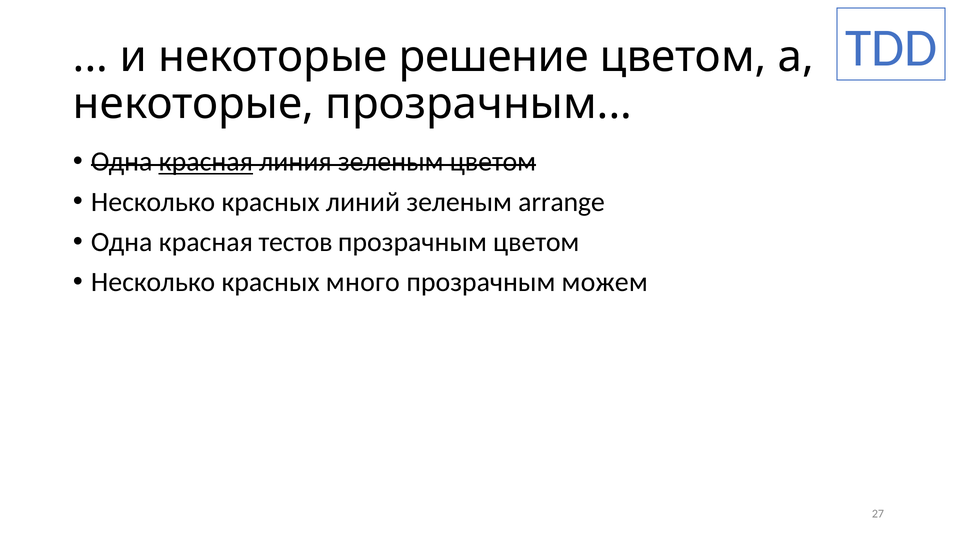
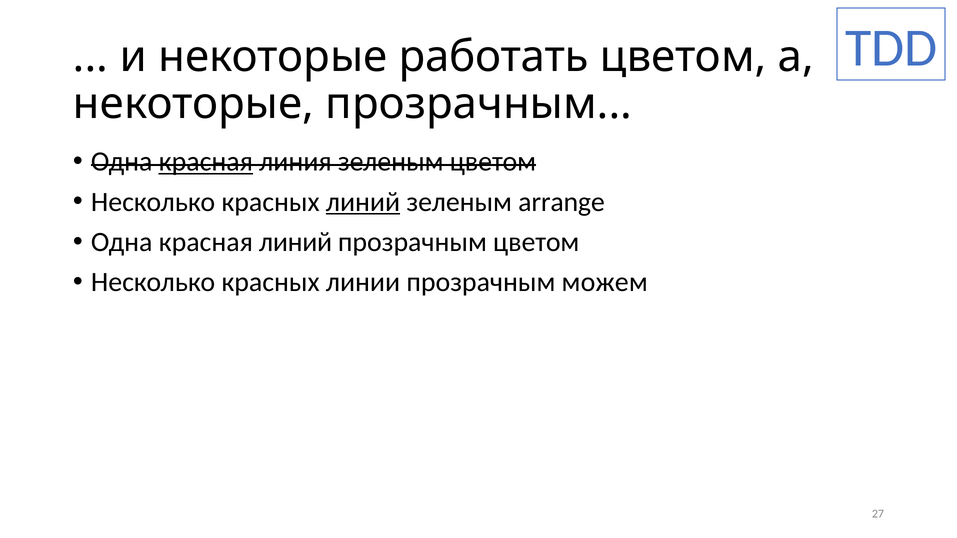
решение: решение -> работать (494, 57)
линий underline: none -> present (363, 202)
красная тестов: тестов -> линий (296, 242)
много: много -> линии (363, 282)
